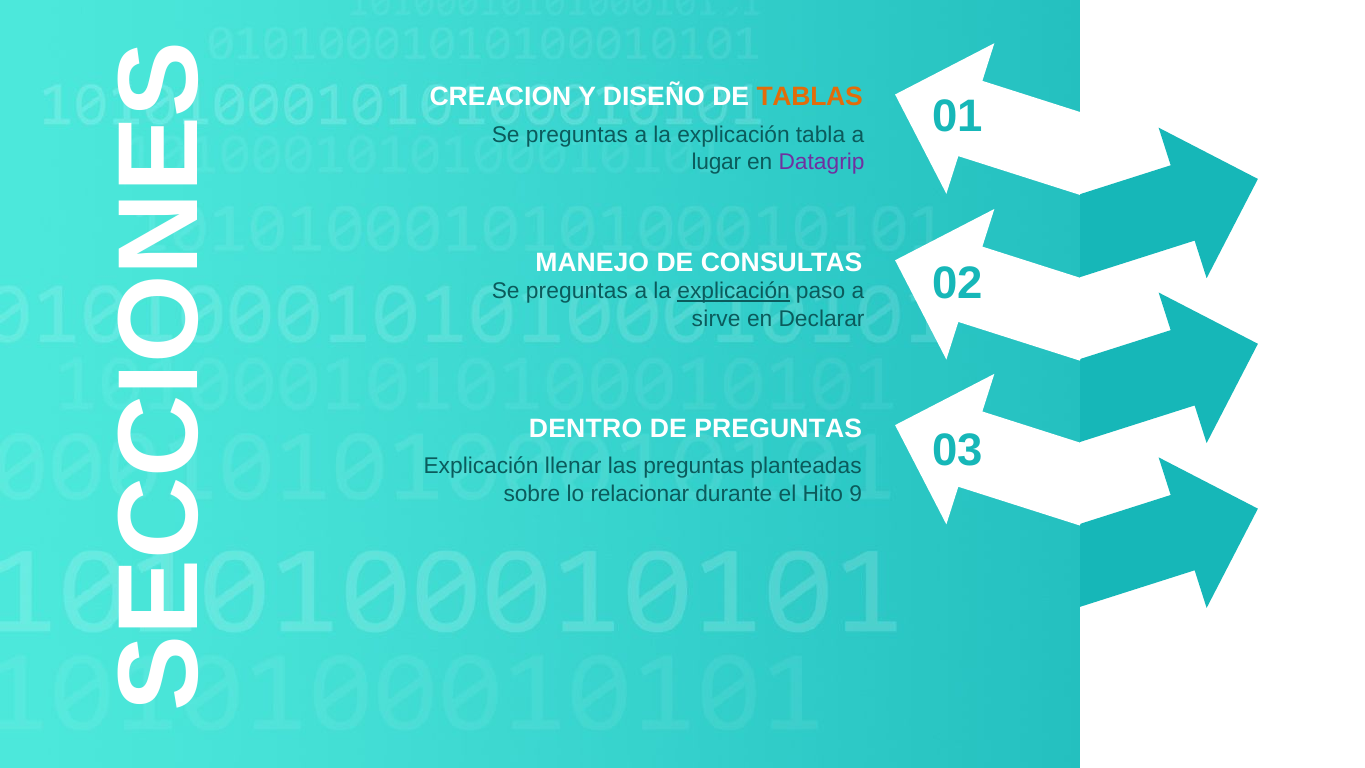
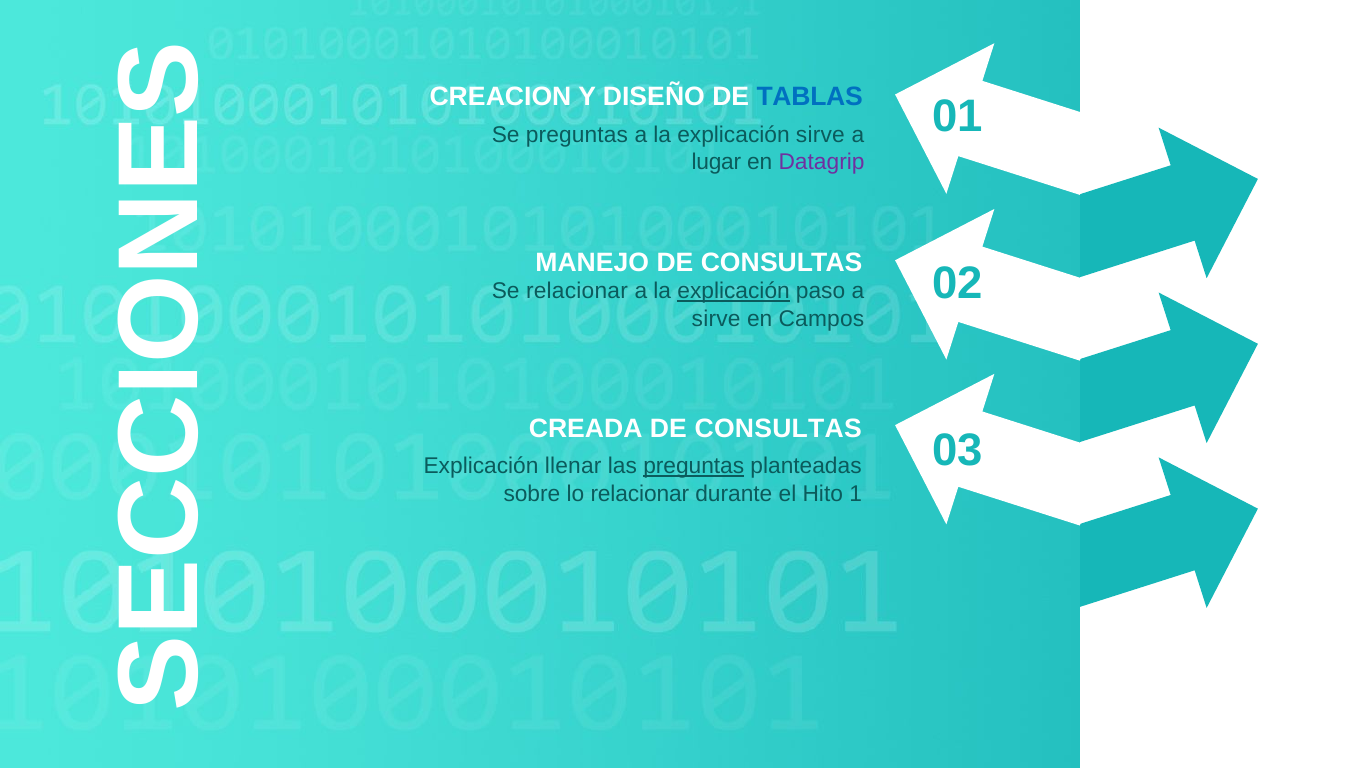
TABLAS colour: orange -> blue (810, 97)
explicación tabla: tabla -> sirve (820, 135)
preguntas: preguntas -> relacionar (577, 291)
Declarar: Declarar -> Campos (821, 318)
DENTRO: DENTRO -> CREADA (586, 429)
PREGUNTAS: PREGUNTAS -> CONSULTAS (778, 429)
preguntas underline: none -> present (694, 466)
9: 9 -> 1 (856, 494)
